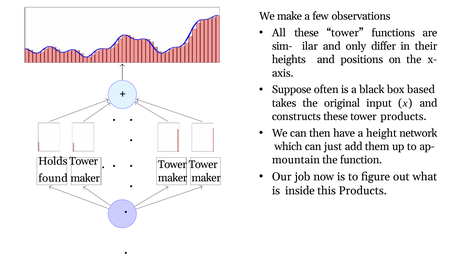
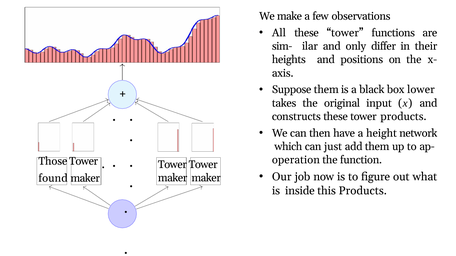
Suppose often: often -> them (326, 90)
based: based -> lower (421, 90)
mountain: mountain -> operation (296, 160)
Holds: Holds -> Those (53, 161)
